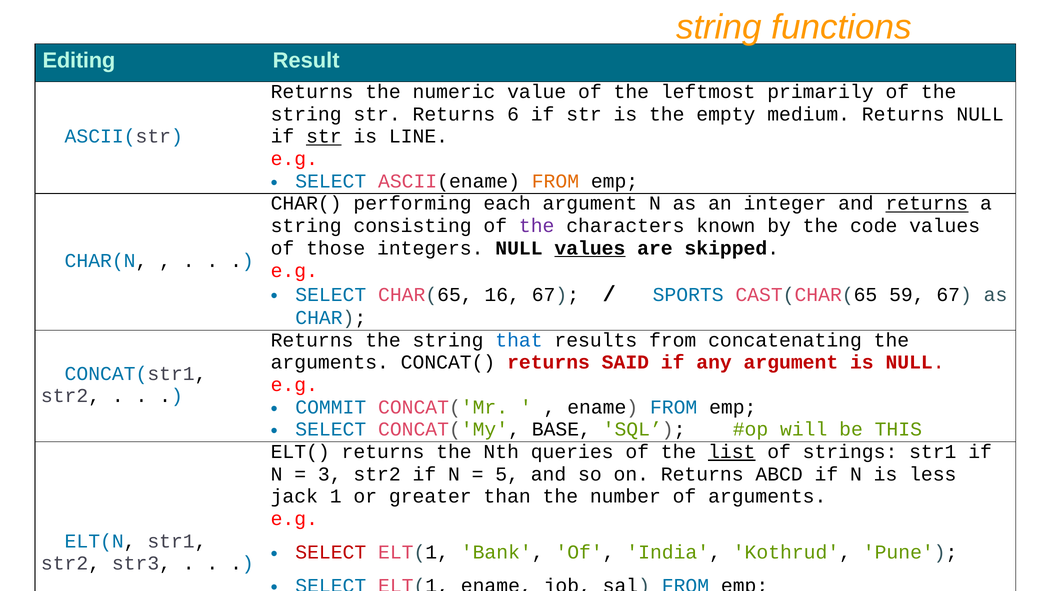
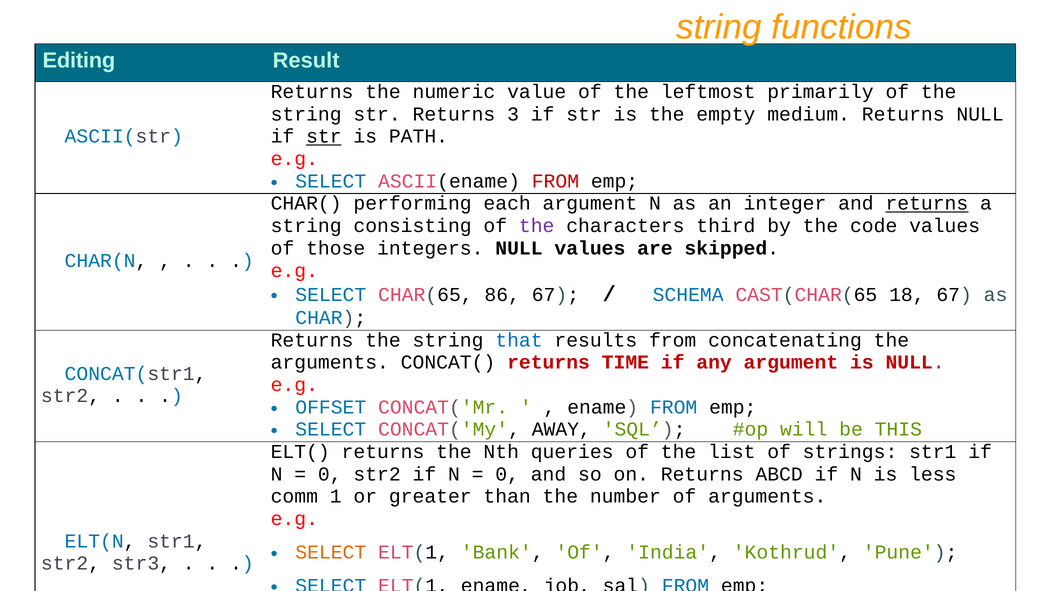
6: 6 -> 3 (513, 114)
LINE: LINE -> PATH (418, 136)
FROM colour: orange -> red (555, 181)
known: known -> third (726, 226)
values underline: present -> none (590, 248)
16: 16 -> 86 (502, 295)
SPORTS: SPORTS -> SCHEMA (688, 295)
59: 59 -> 18 (907, 295)
SAID: SAID -> TIME (625, 362)
COMMIT: COMMIT -> OFFSET (331, 407)
BASE: BASE -> AWAY (561, 430)
list underline: present -> none (732, 452)
3: 3 -> 0 (330, 474)
5: 5 -> 0 (507, 474)
jack: jack -> comm (294, 497)
SELECT colour: red -> orange (331, 552)
